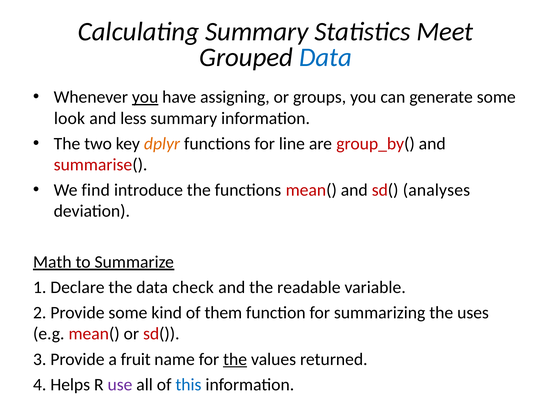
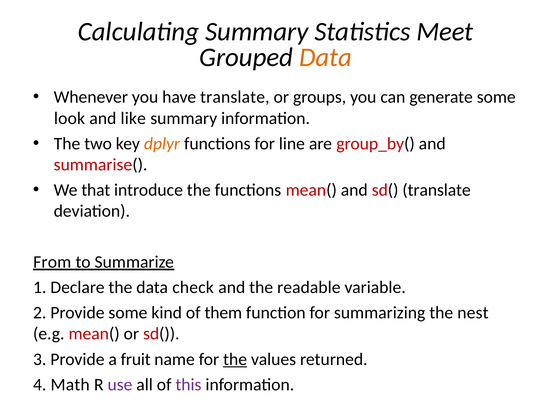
Data colour: blue -> orange (325, 57)
you underline: present -> none (145, 97)
have assigning: assigning -> translate (235, 97)
less: less -> like (133, 118)
find: find -> that (96, 190)
sd( analyses: analyses -> translate (437, 190)
Math: Math -> From (52, 262)
uses: uses -> nest (473, 313)
Helps: Helps -> Math (70, 385)
this colour: blue -> purple (188, 385)
